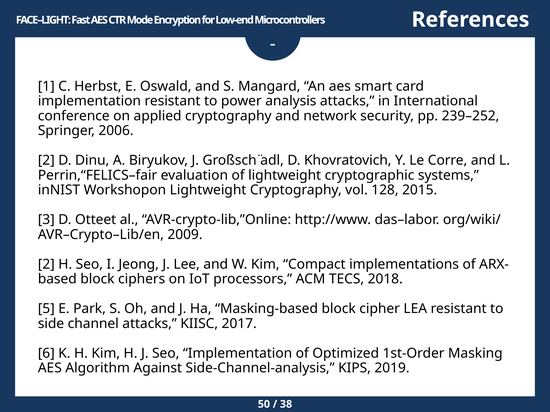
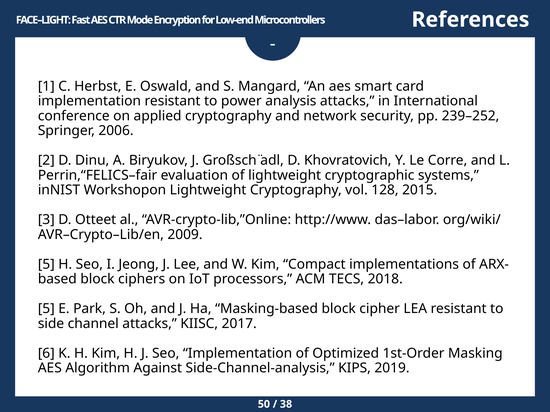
2: 2 -> 5 (46, 265)
